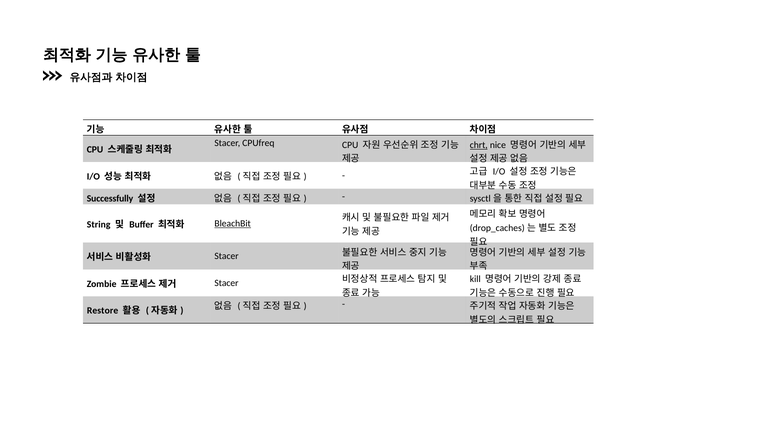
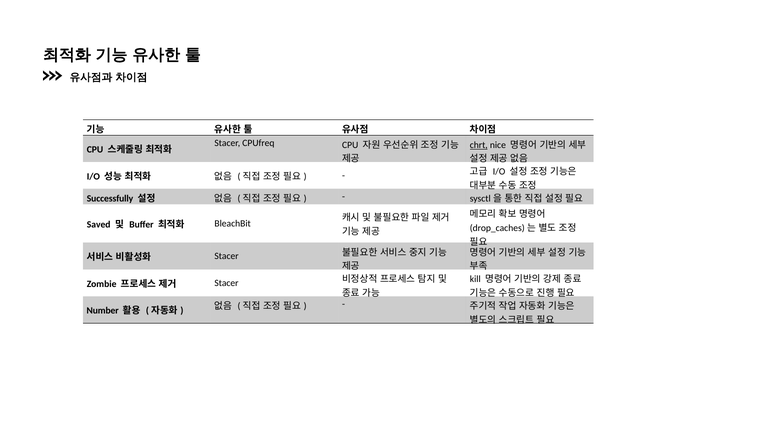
String: String -> Saved (99, 224)
BleachBit underline: present -> none (233, 223)
Restore: Restore -> Number (103, 311)
